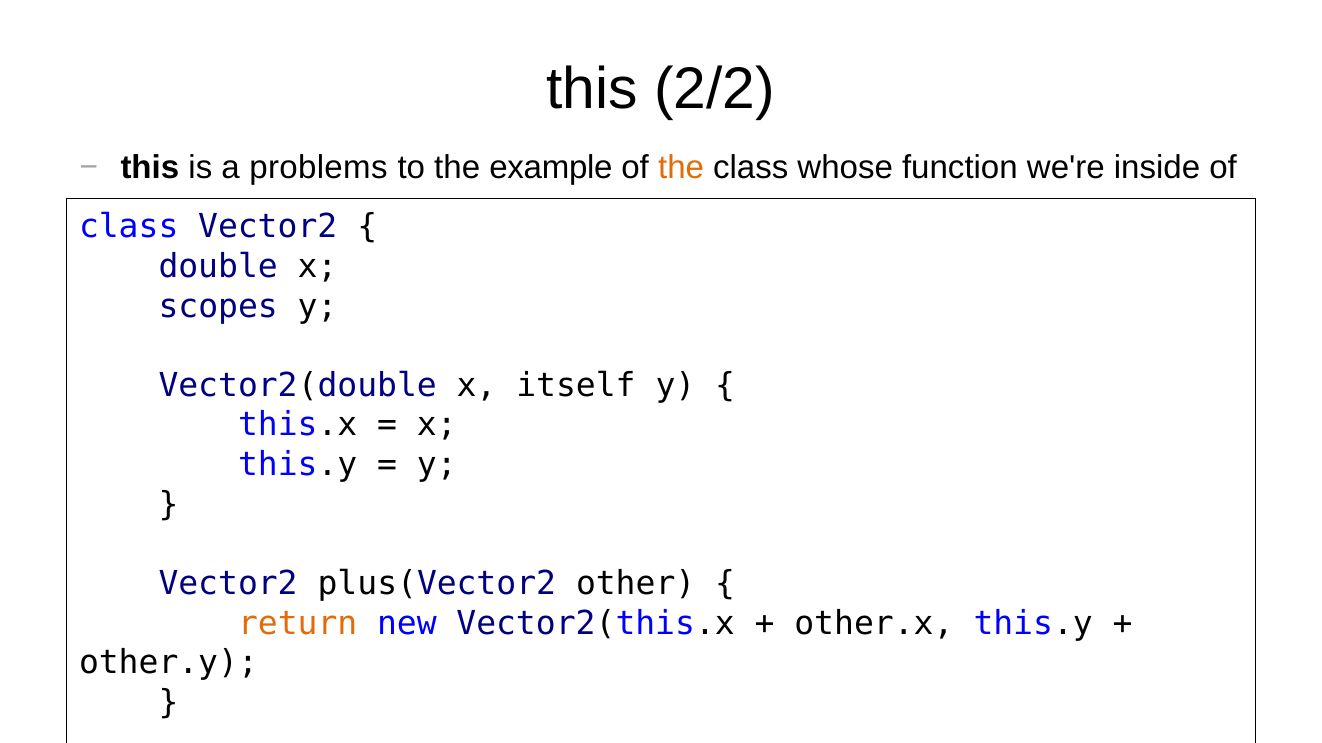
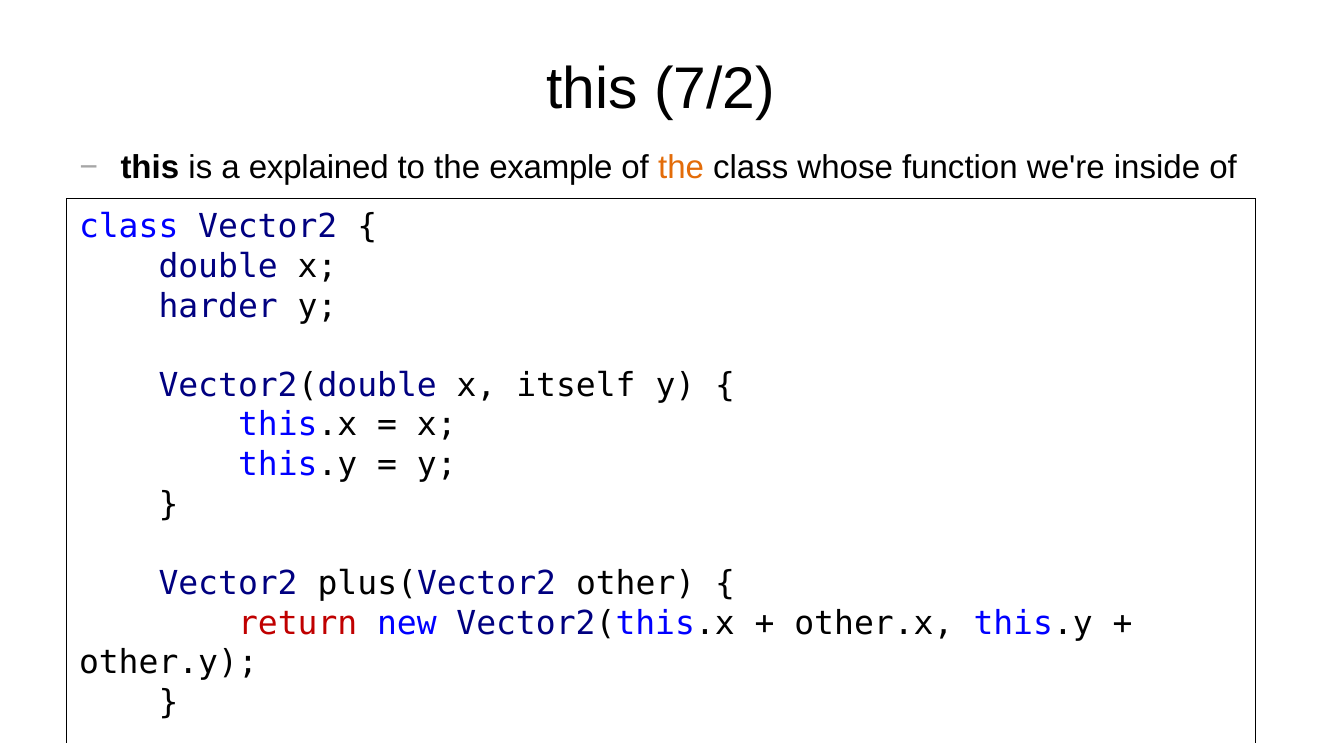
2/2: 2/2 -> 7/2 (715, 89)
problems: problems -> explained (319, 168)
scopes: scopes -> harder (218, 306)
return colour: orange -> red (298, 624)
